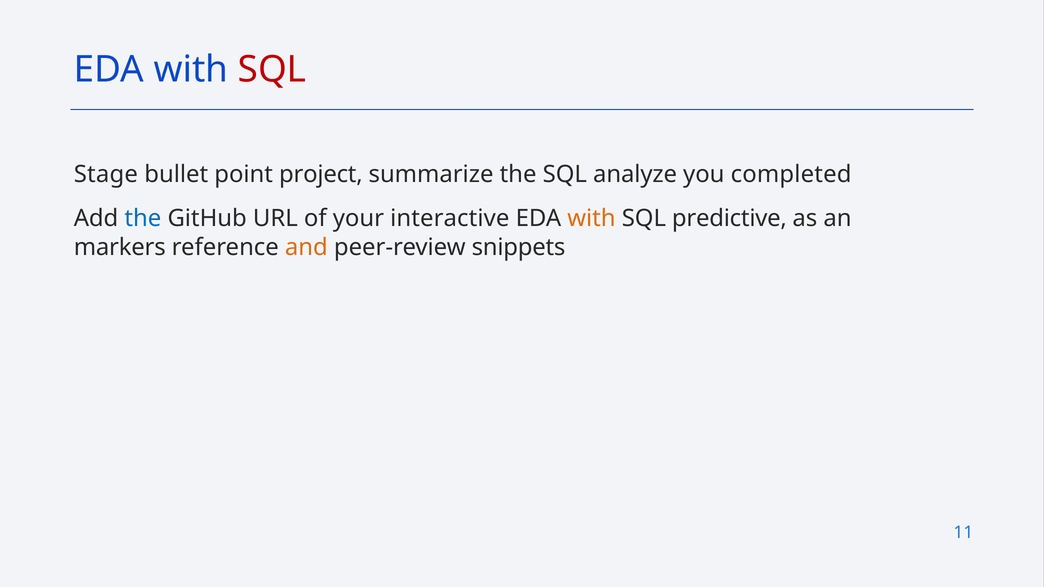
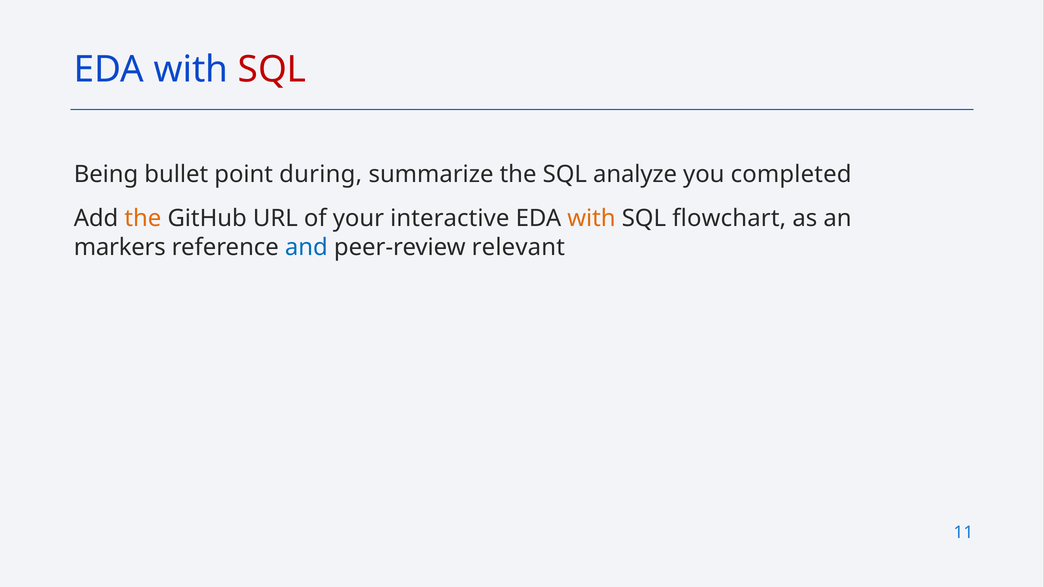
Stage: Stage -> Being (106, 175)
project: project -> during (321, 175)
the colour: blue -> orange (143, 219)
predictive: predictive -> flowchart (729, 219)
and colour: orange -> blue (306, 247)
snippets: snippets -> relevant (518, 247)
